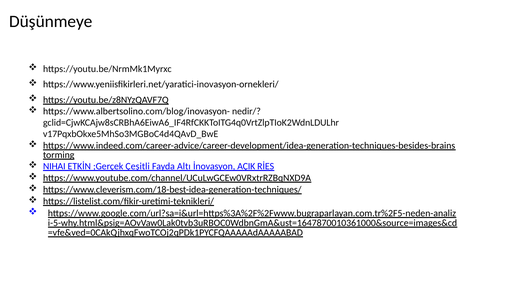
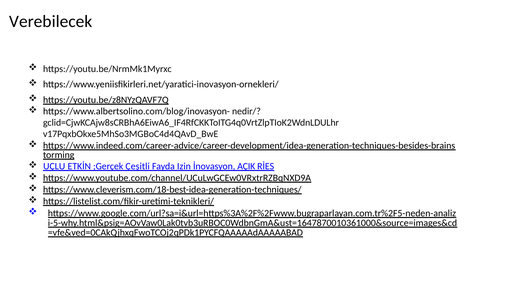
Düşünmeye: Düşünmeye -> Verebilecek (51, 21)
NIHAI: NIHAI -> UÇLU (54, 166)
Altı: Altı -> Izin (184, 166)
